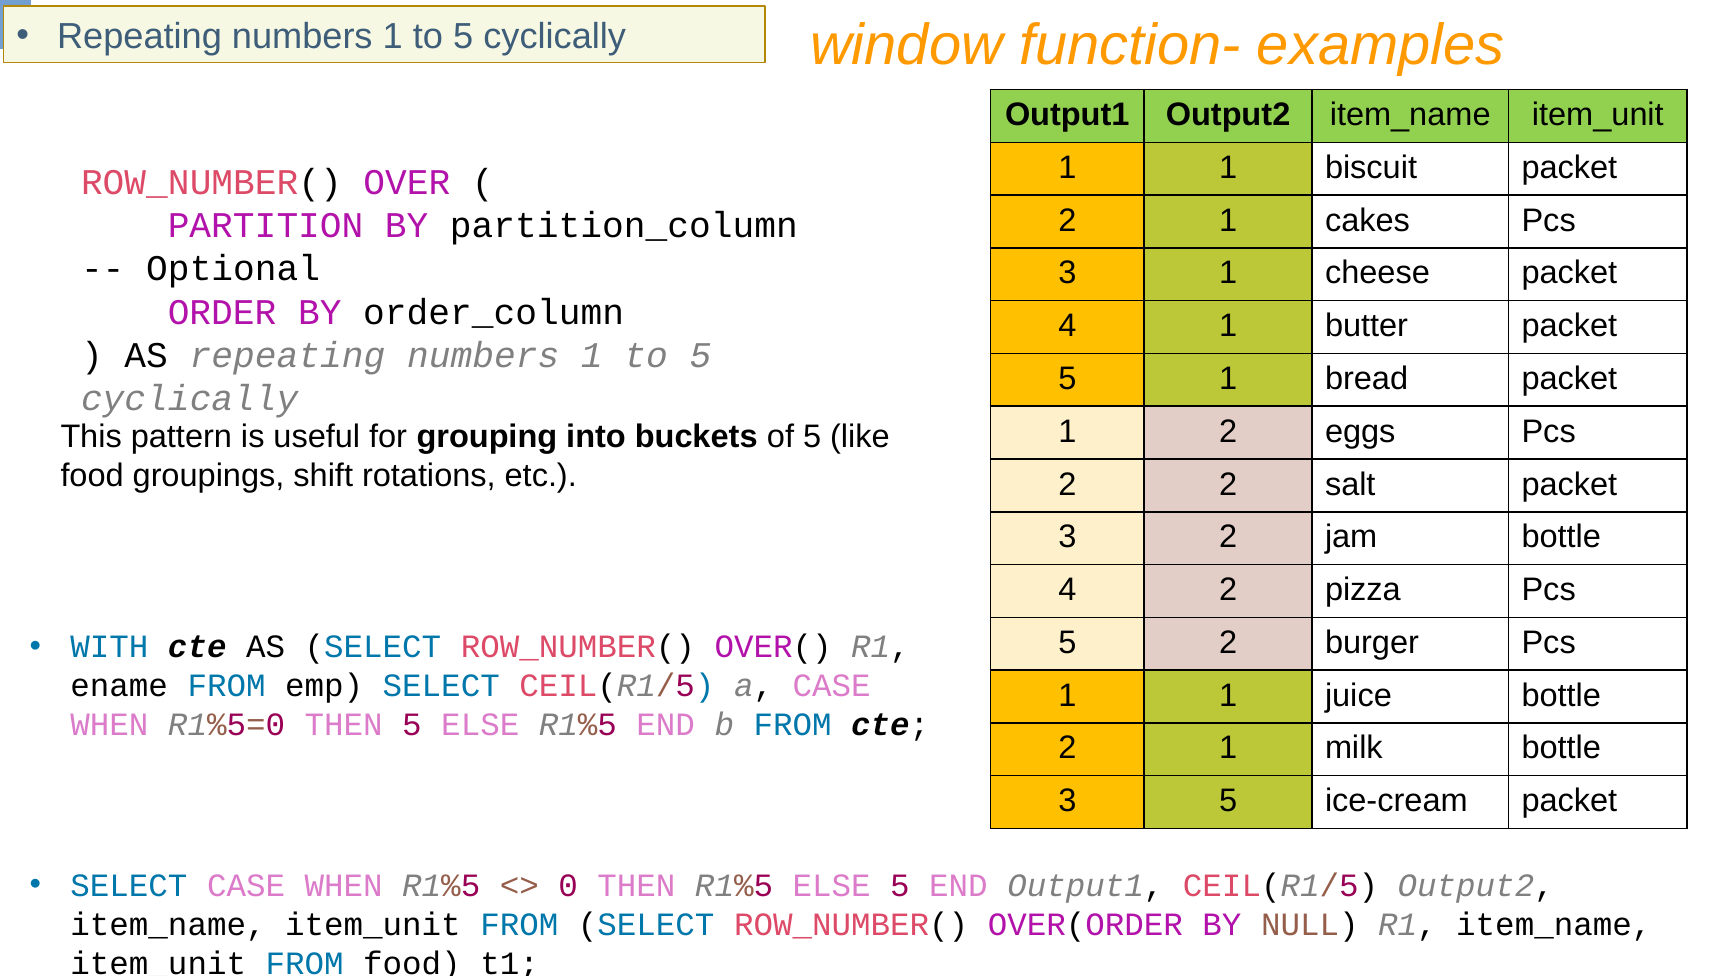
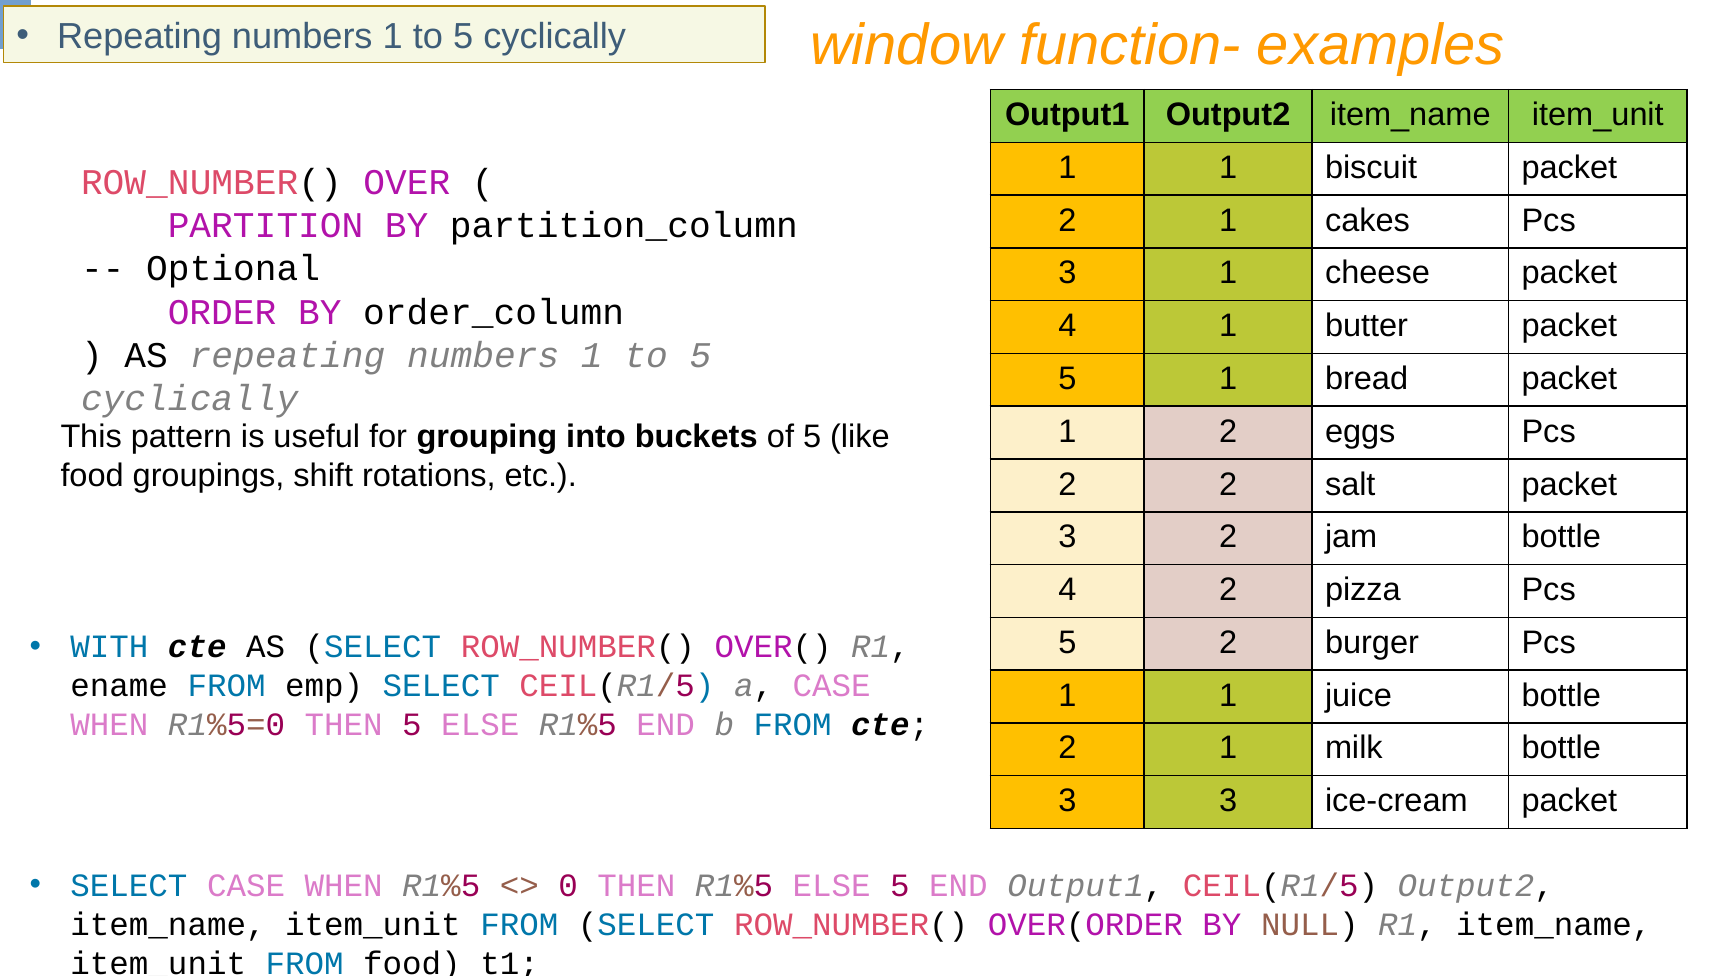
3 5: 5 -> 3 (1228, 801)
